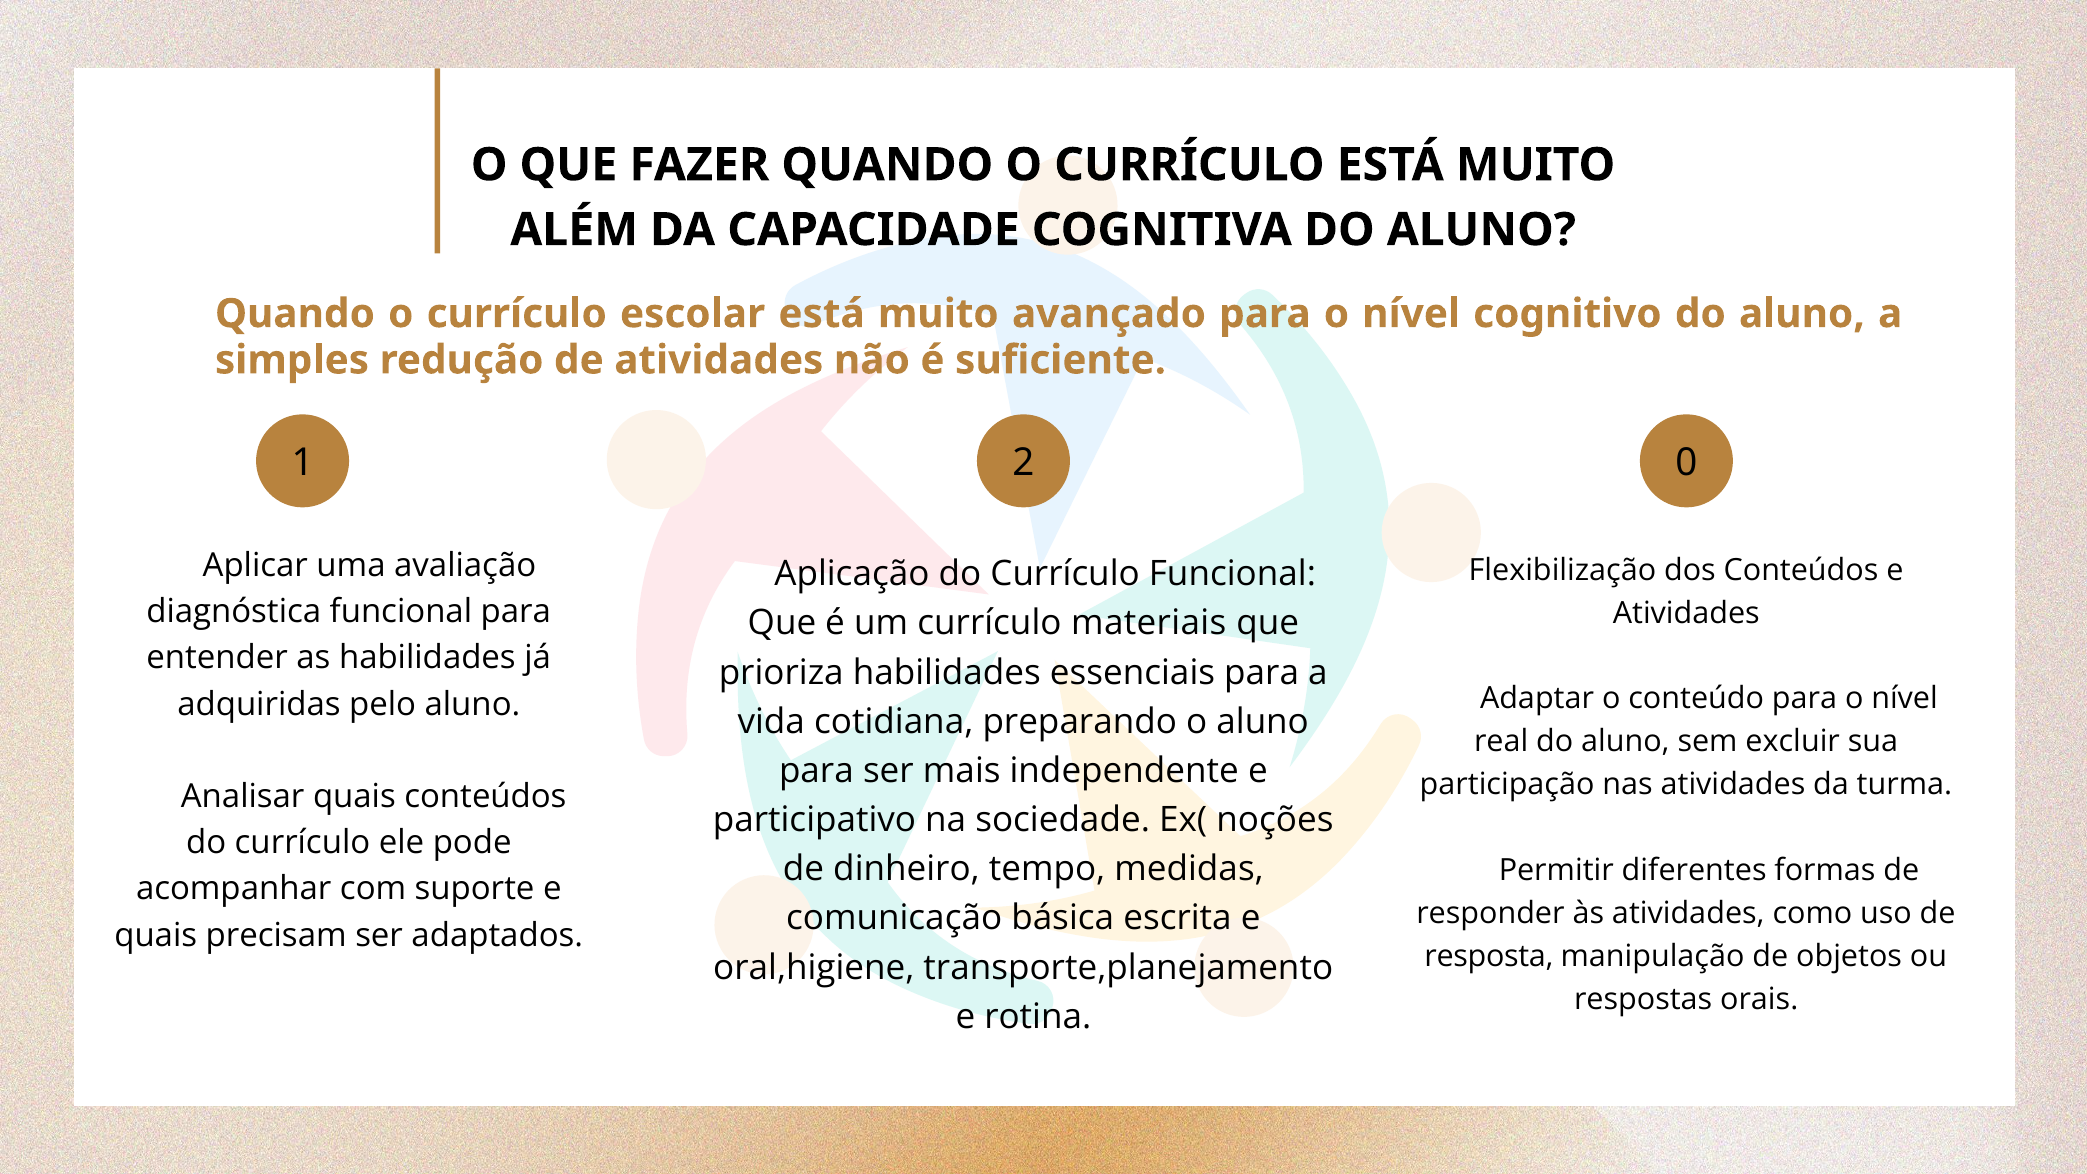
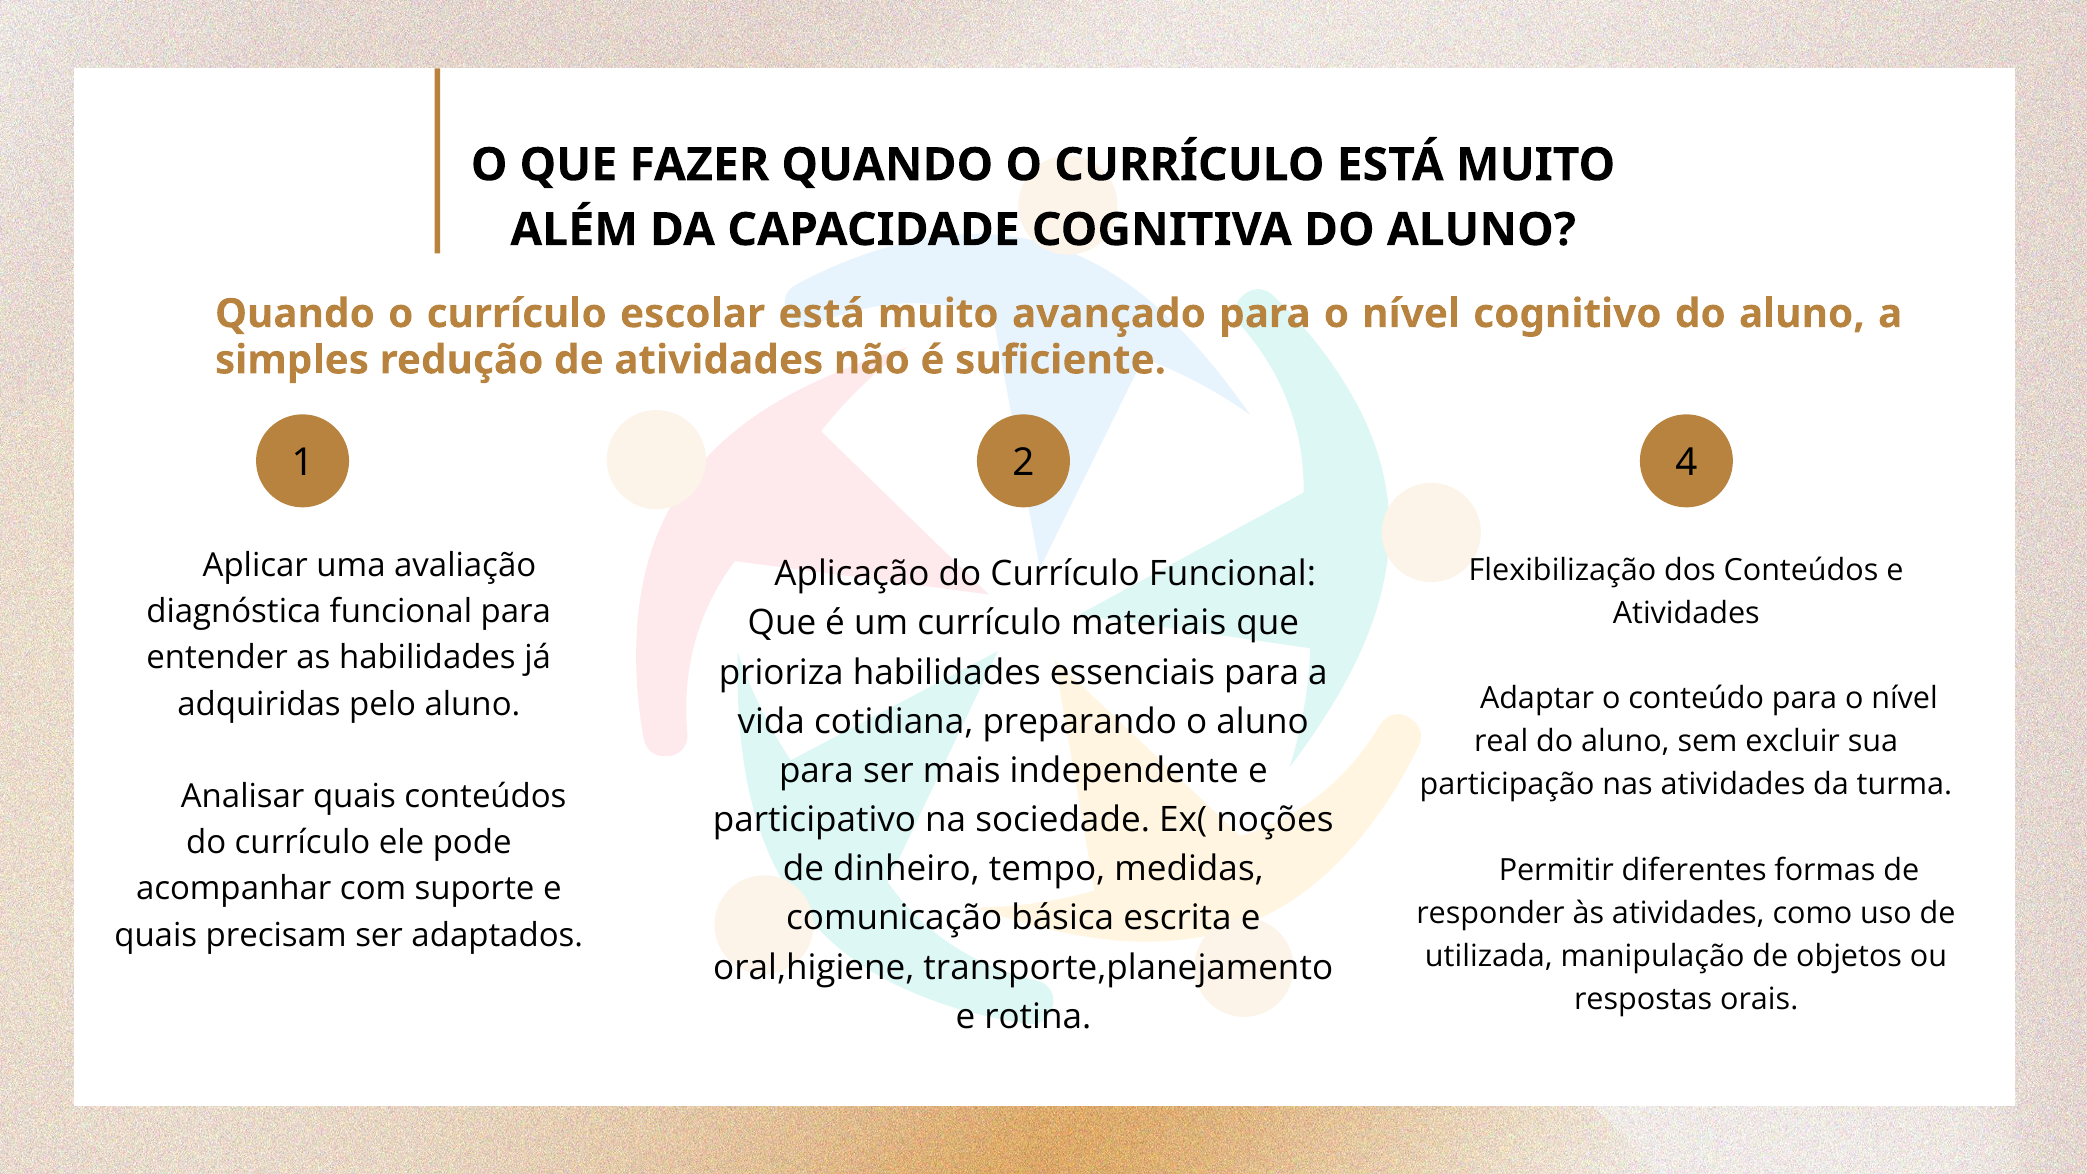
0: 0 -> 4 (1686, 462)
resposta: resposta -> utilizada (1489, 956)
